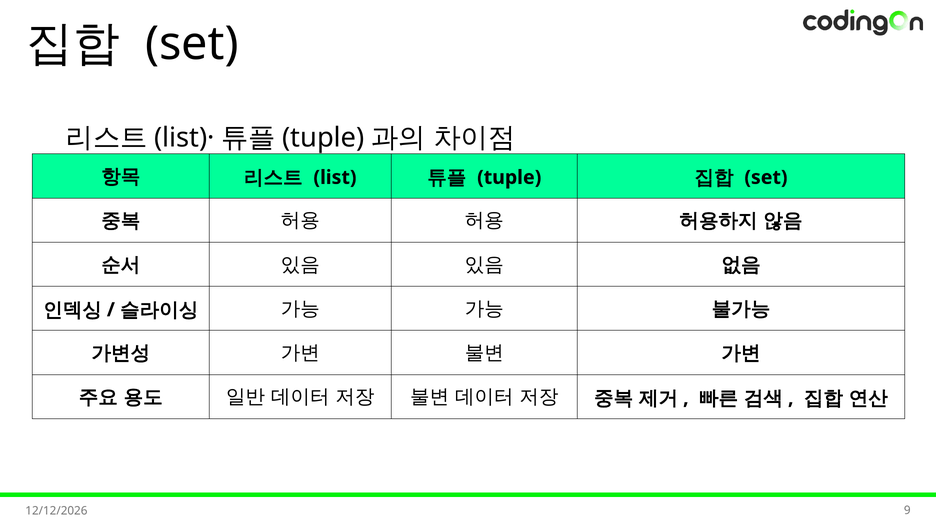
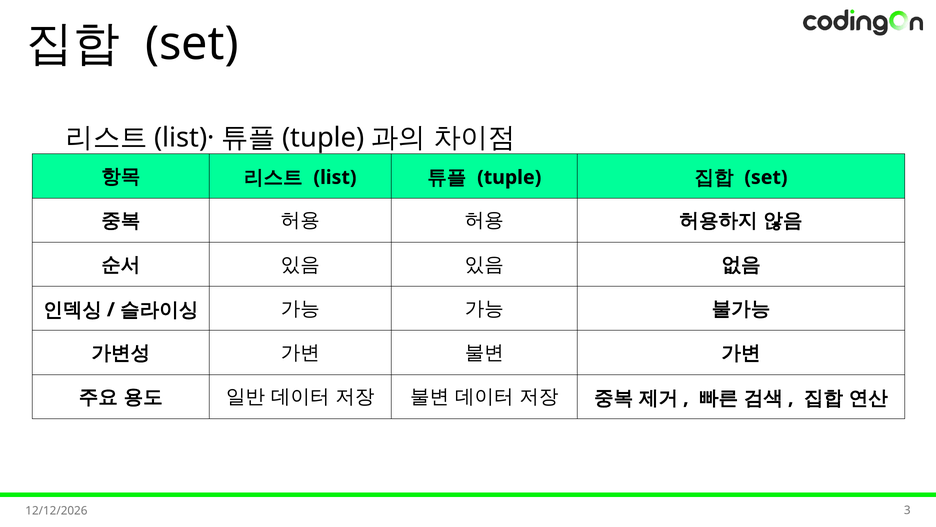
9: 9 -> 3 (907, 510)
